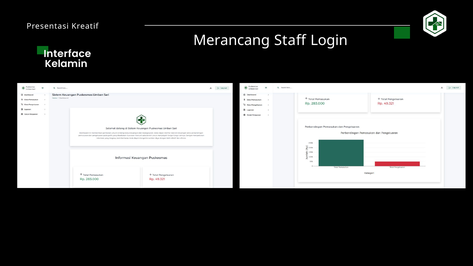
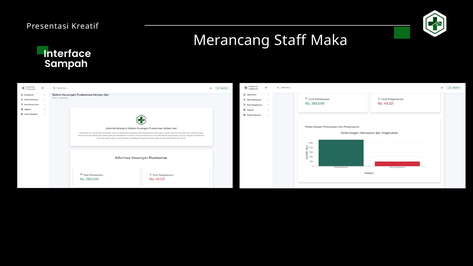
Login: Login -> Maka (329, 40)
Kelamin: Kelamin -> Sampah (66, 64)
